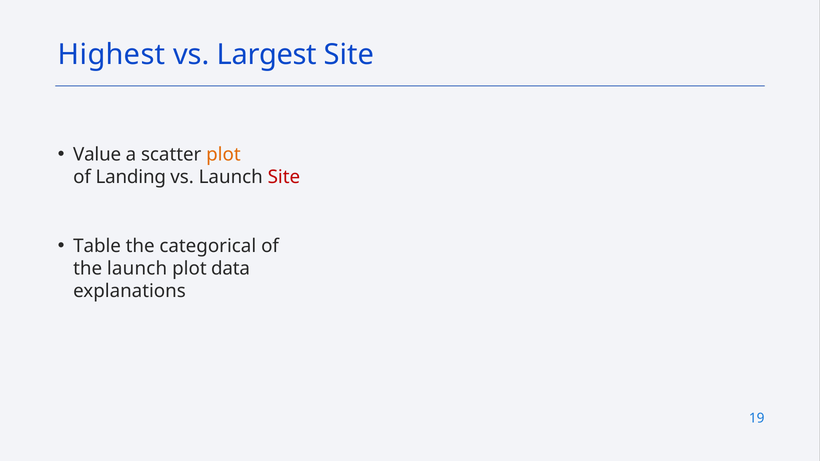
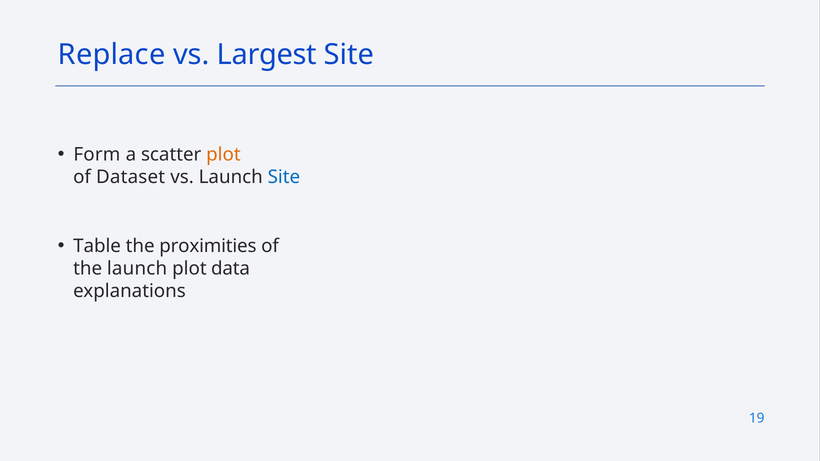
Highest: Highest -> Replace (112, 55)
Value: Value -> Form (97, 155)
Landing: Landing -> Dataset (131, 177)
Site colour: red -> blue (284, 177)
categorical: categorical -> proximities (208, 246)
